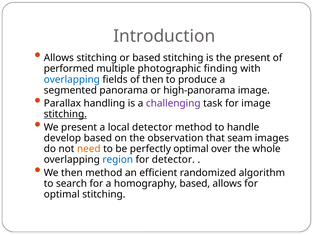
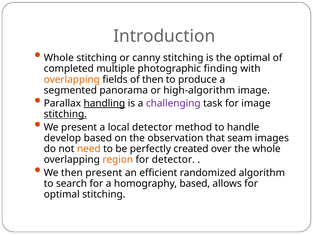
Allows: Allows -> Whole (59, 58)
or based: based -> canny (146, 58)
the present: present -> optimal (252, 58)
performed: performed -> completed (69, 69)
overlapping colour: blue -> orange (72, 79)
high-panorama: high-panorama -> high-algorithm (199, 90)
handling underline: none -> present (104, 103)
perfectly optimal: optimal -> created (191, 149)
region colour: blue -> orange (118, 159)
then method: method -> present (104, 173)
